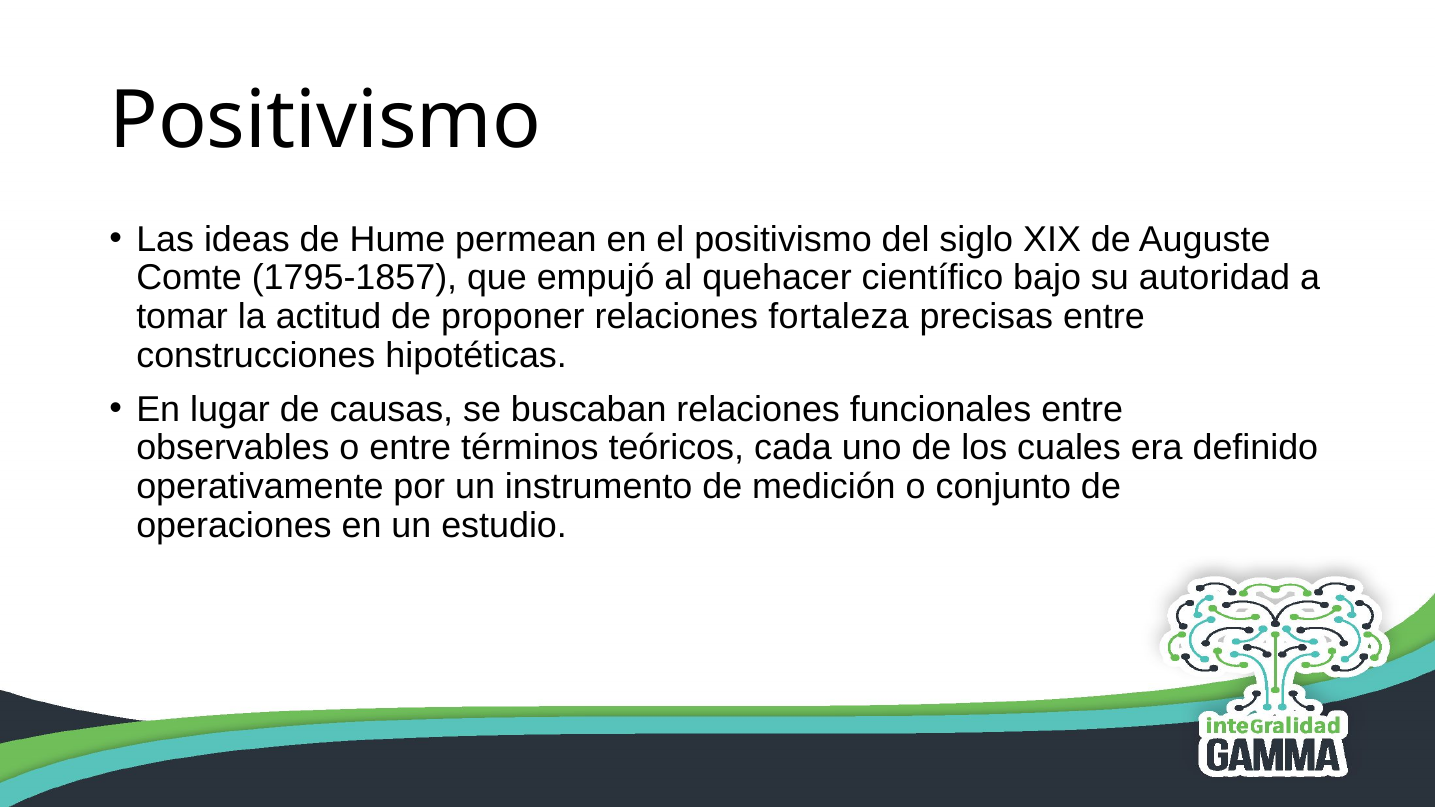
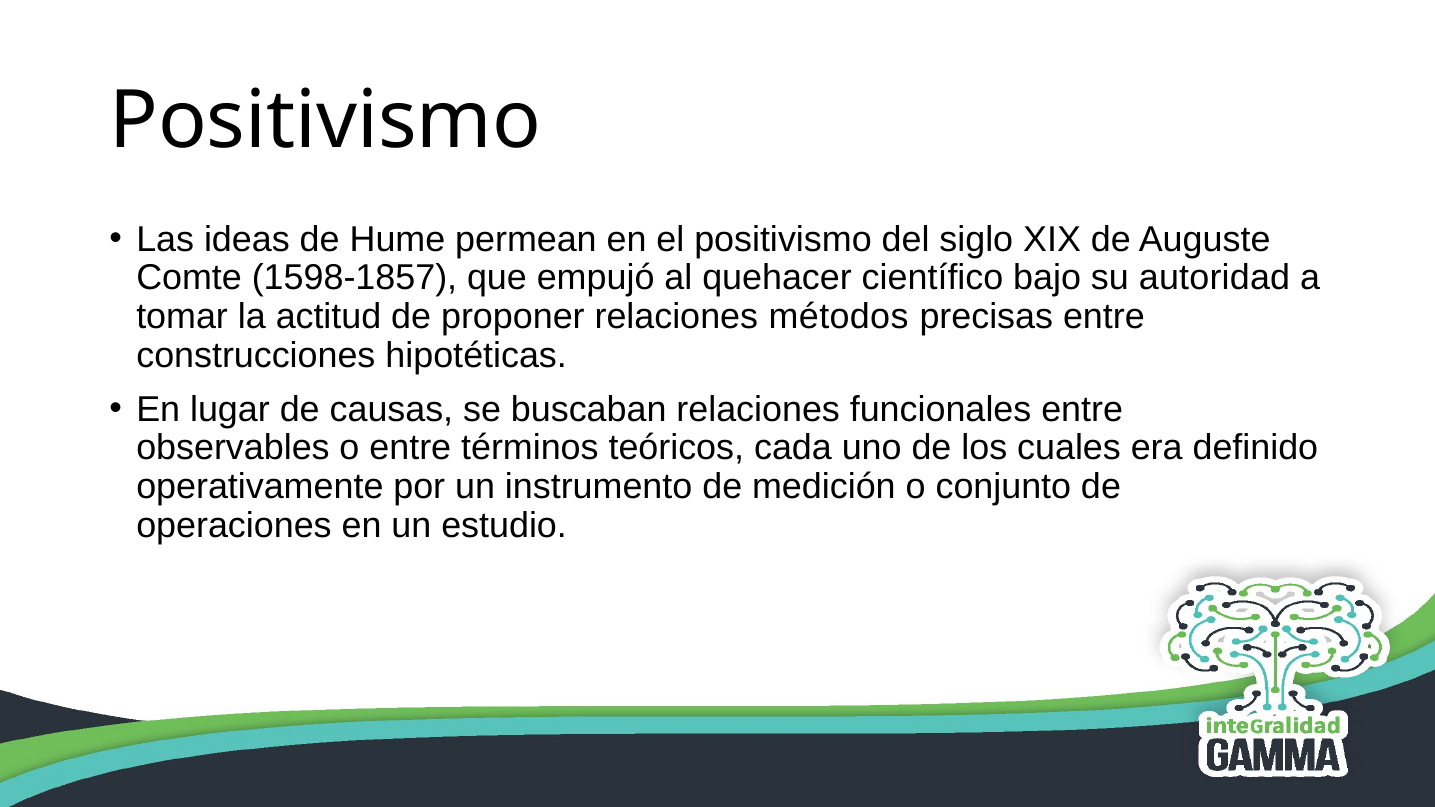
1795-1857: 1795-1857 -> 1598-1857 (354, 278)
fortaleza: fortaleza -> métodos (839, 317)
